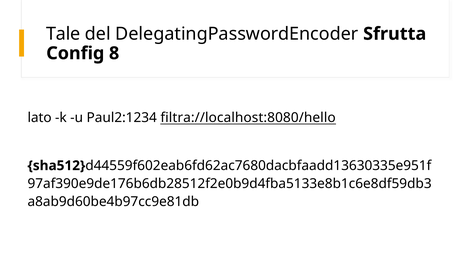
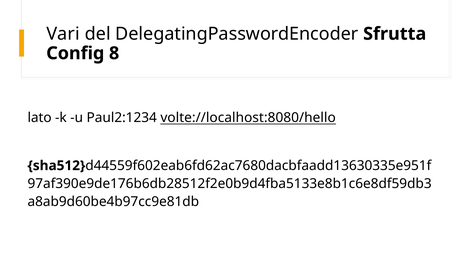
Tale: Tale -> Vari (63, 34)
filtra://localhost:8080/hello: filtra://localhost:8080/hello -> volte://localhost:8080/hello (248, 118)
